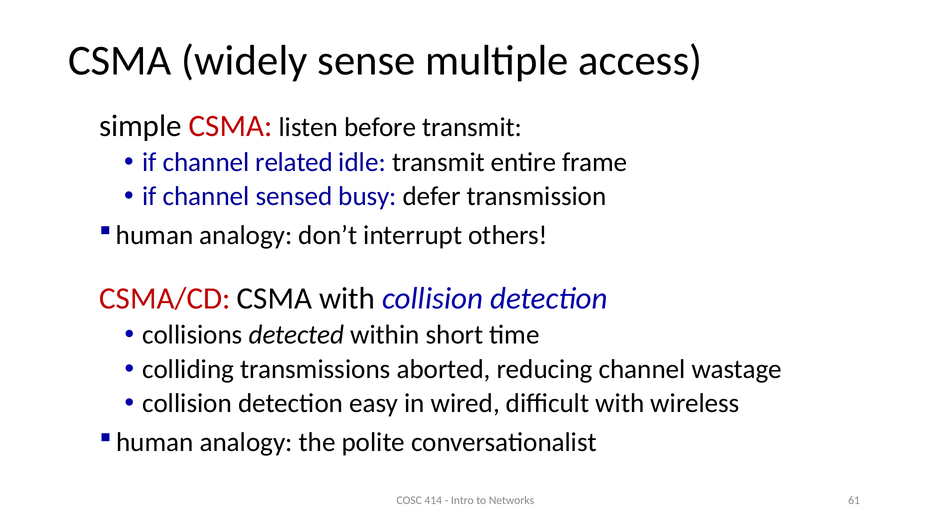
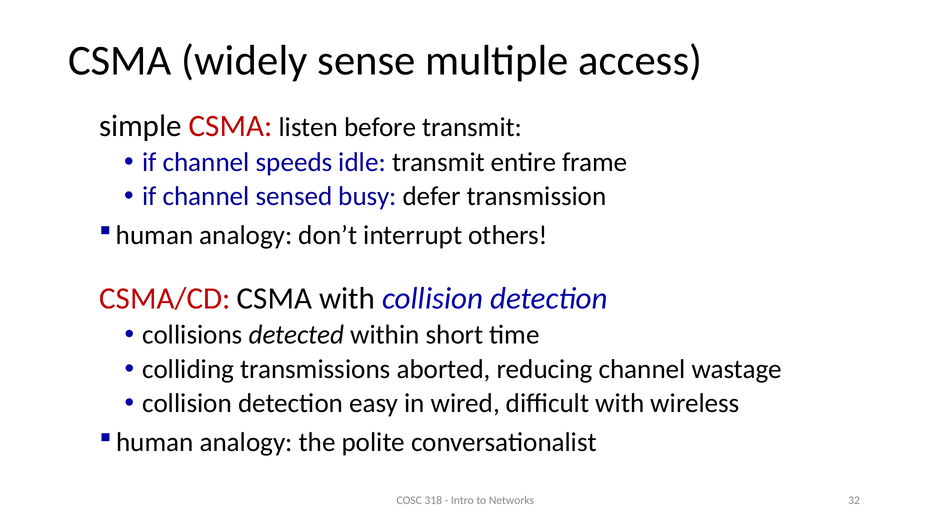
related: related -> speeds (294, 162)
414: 414 -> 318 (433, 500)
61: 61 -> 32 (854, 500)
